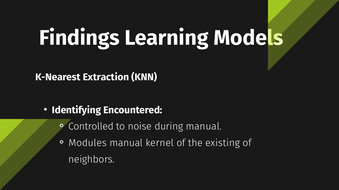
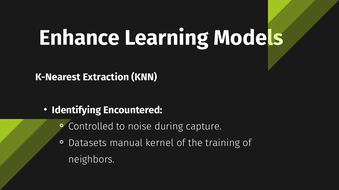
Findings: Findings -> Enhance (79, 38)
during manual: manual -> capture (204, 127)
Modules: Modules -> Datasets (88, 143)
existing: existing -> training (223, 143)
